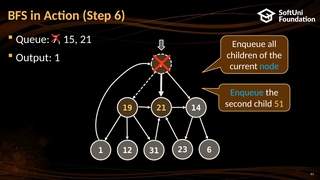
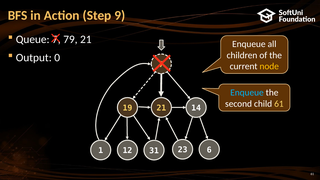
Step 6: 6 -> 9 (120, 16)
15: 15 -> 79 (70, 39)
Output 1: 1 -> 0 (57, 58)
node colour: light blue -> yellow (269, 66)
child 51: 51 -> 61 (279, 104)
